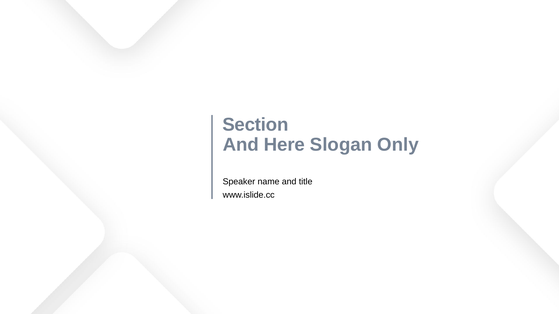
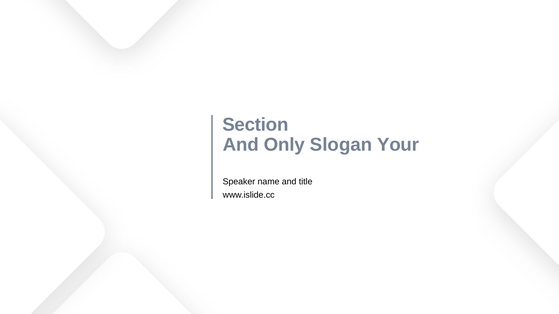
Here: Here -> Only (284, 145)
Only: Only -> Your (398, 145)
